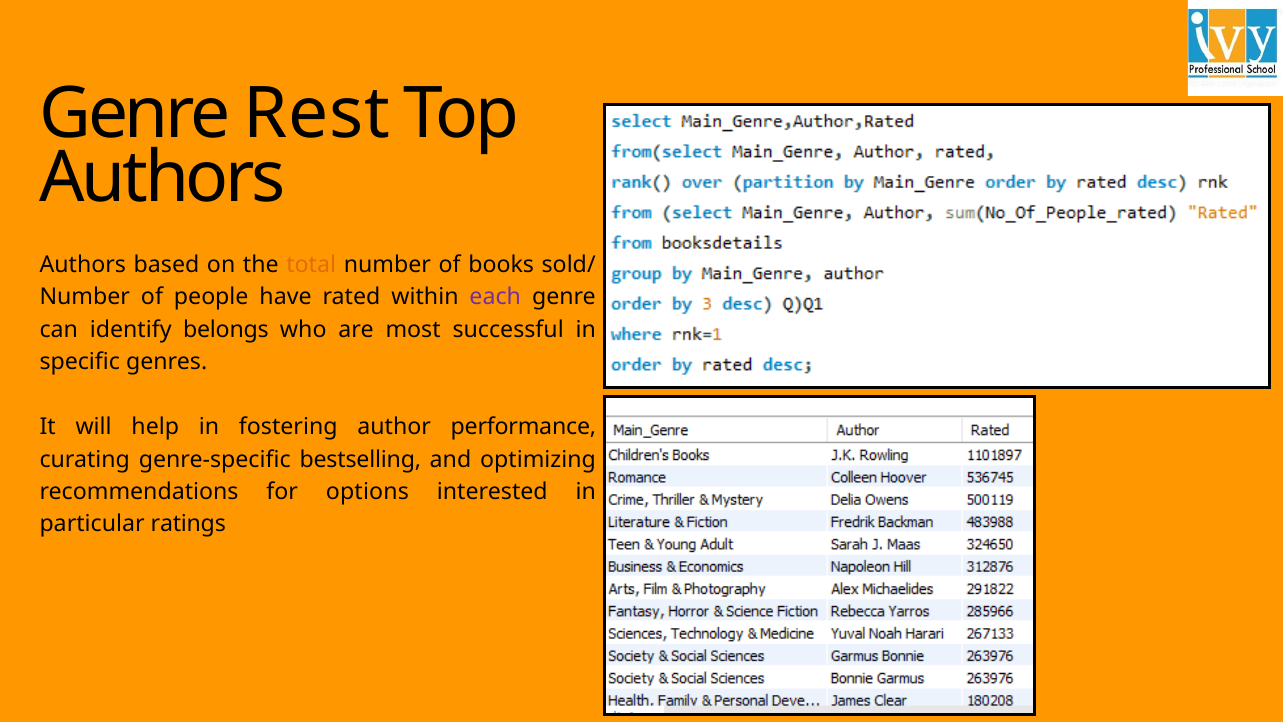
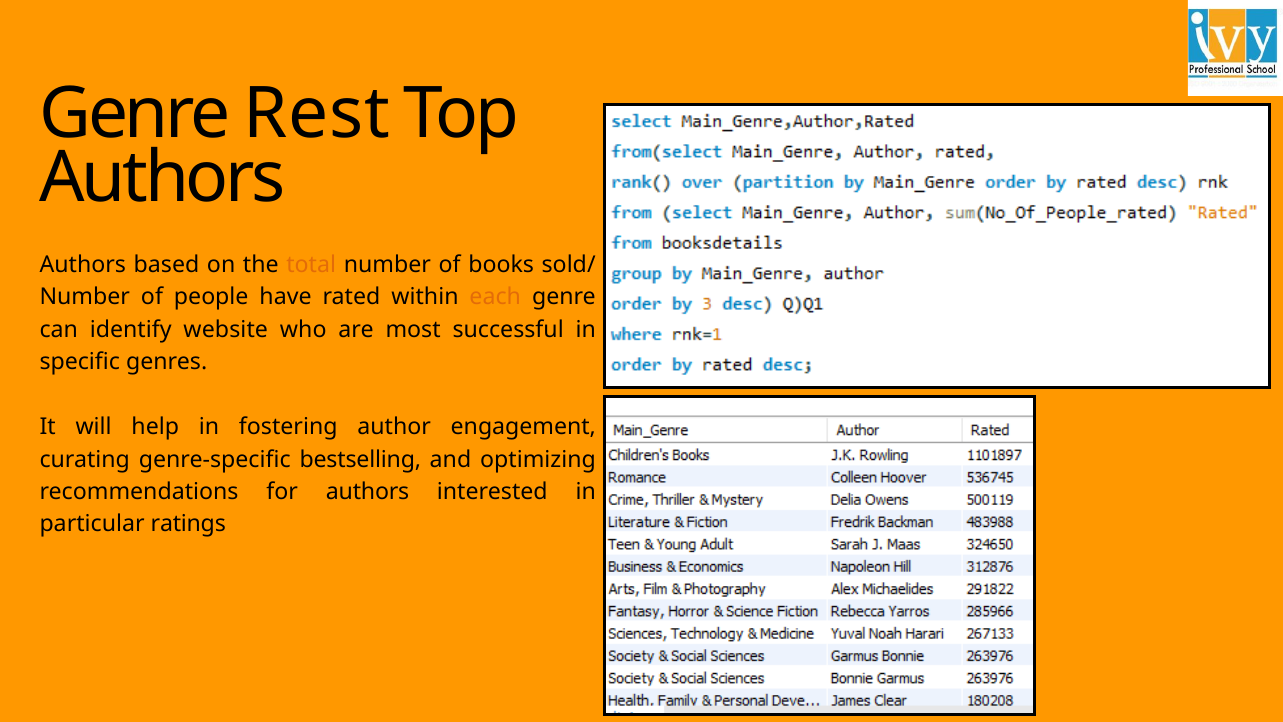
each colour: purple -> orange (495, 297)
belongs: belongs -> website (226, 329)
performance: performance -> engagement (523, 427)
for options: options -> authors (368, 492)
